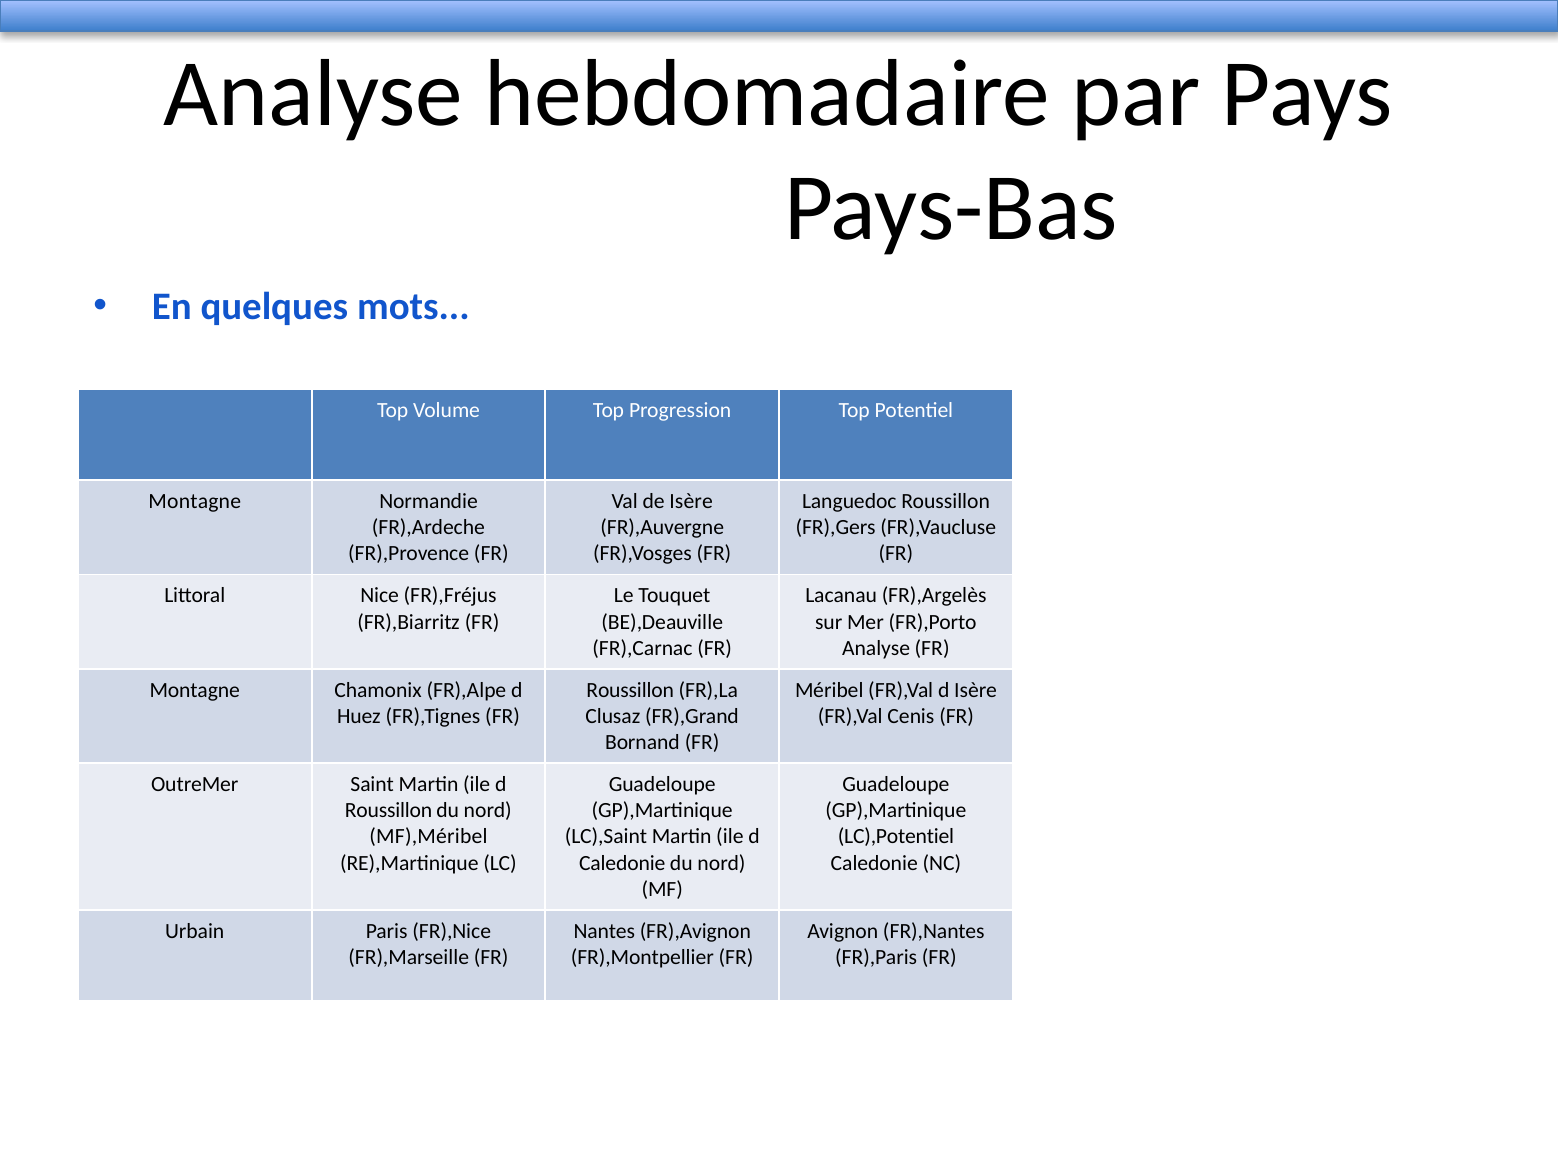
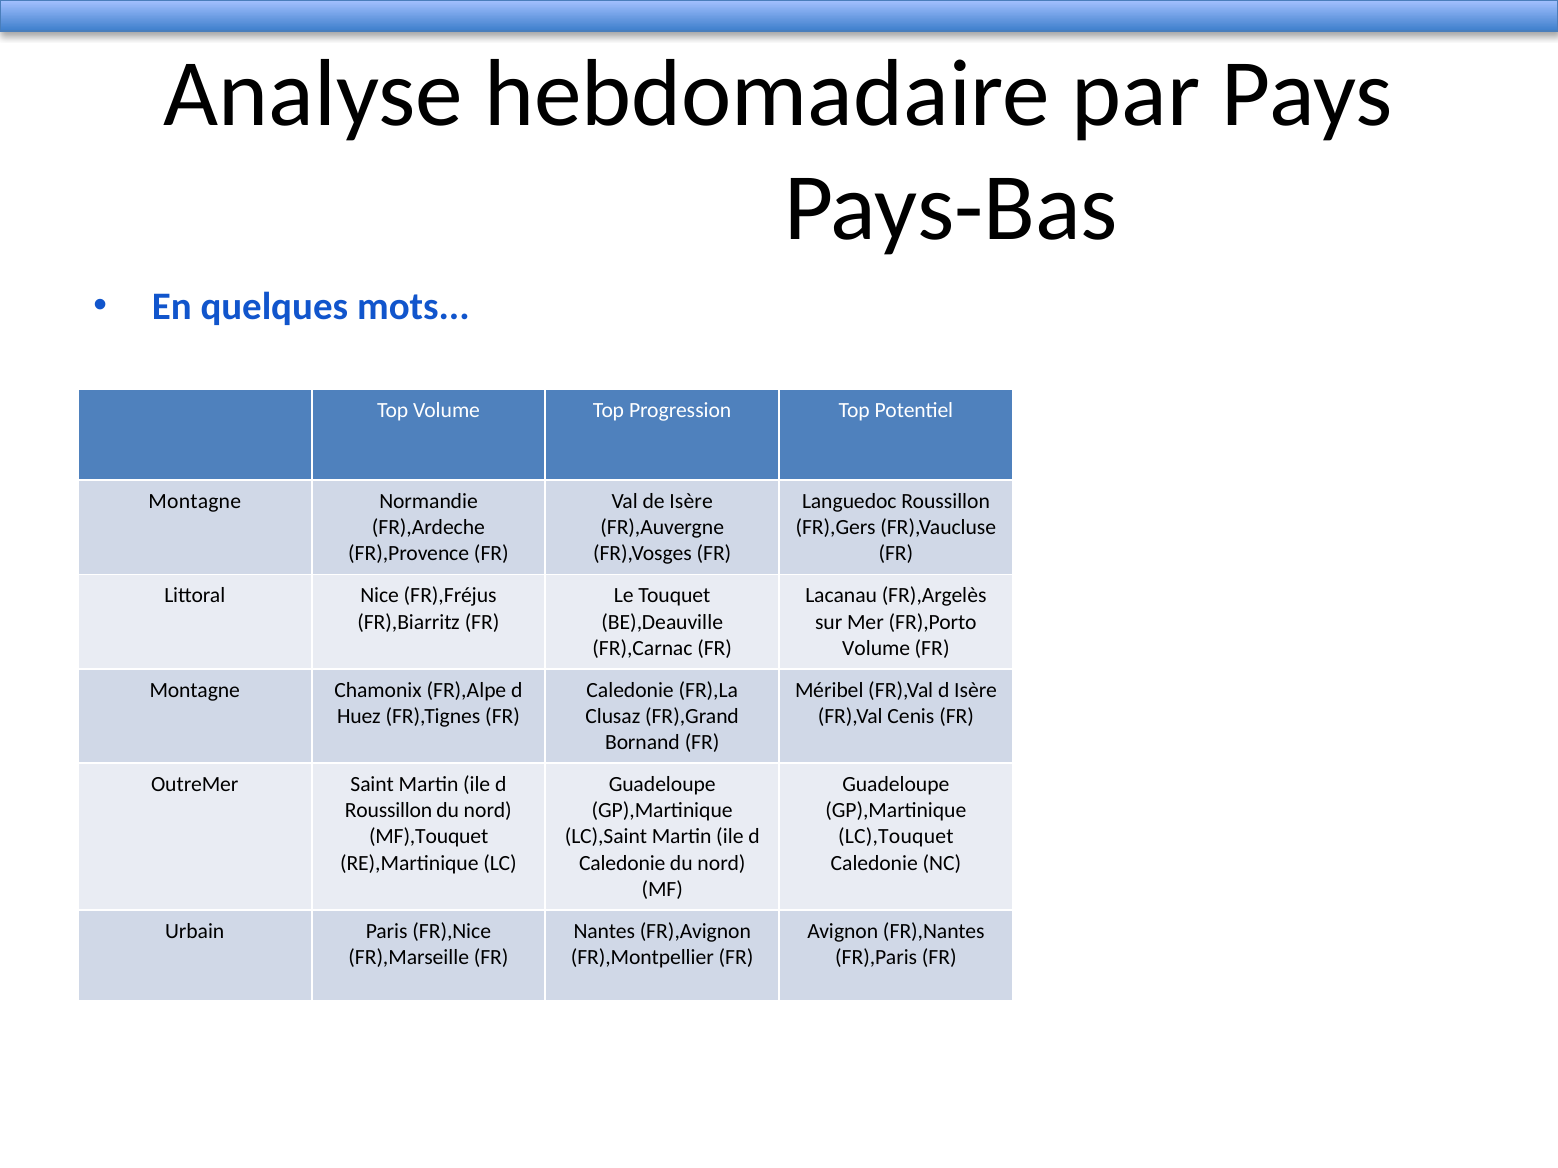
Analyse: Analyse -> Volume (876, 648)
Roussillon: Roussillon -> Caledonie (630, 690)
MF),Méribel: MF),Méribel -> MF),Touquet (429, 837)
LC),Potentiel: LC),Potentiel -> LC),Touquet (896, 837)
